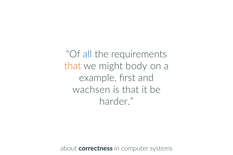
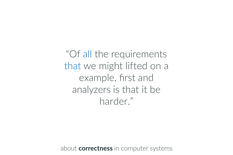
that colour: orange -> blue (73, 66)
body: body -> lifted (136, 66)
wachsen: wachsen -> analyzers (91, 90)
